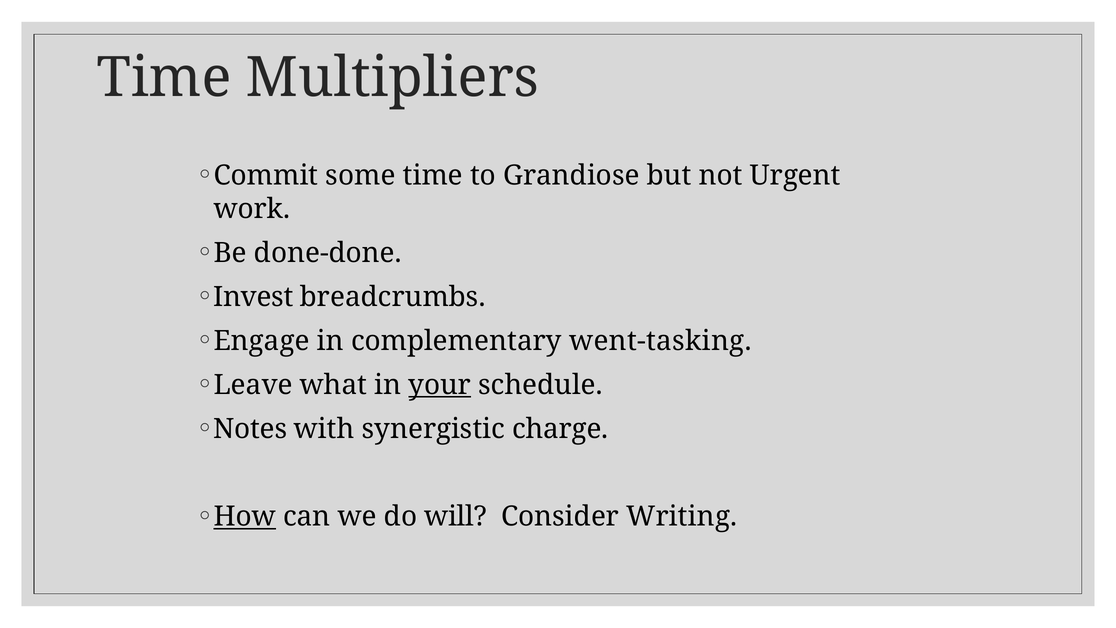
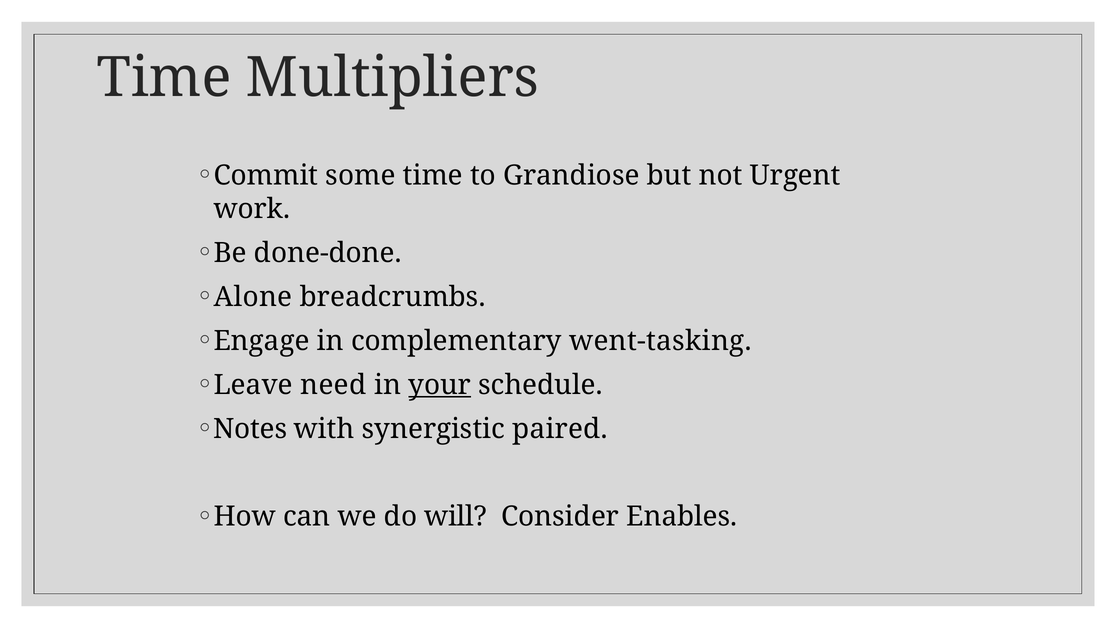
Invest: Invest -> Alone (253, 297)
what: what -> need (333, 385)
charge: charge -> paired (560, 429)
How underline: present -> none (245, 517)
Writing: Writing -> Enables (682, 517)
